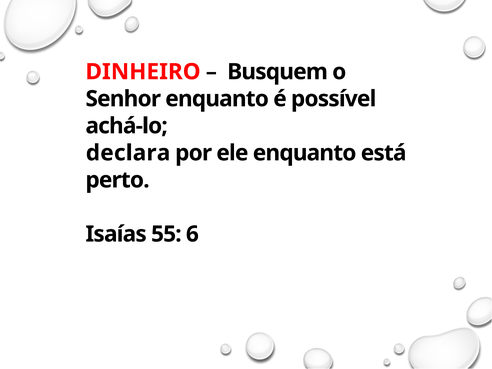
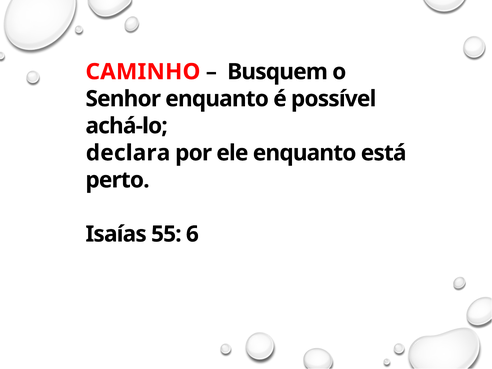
DINHEIRO: DINHEIRO -> CAMINHO (143, 72)
